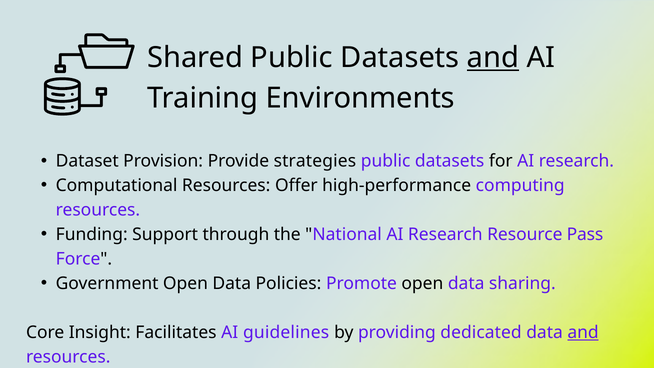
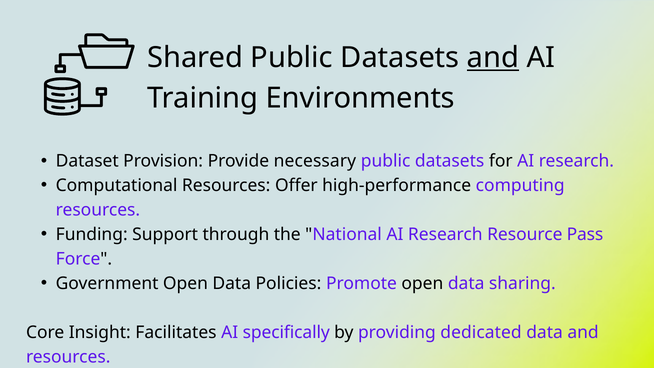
strategies: strategies -> necessary (315, 161)
guidelines: guidelines -> specifically (286, 332)
and underline: present -> none (583, 332)
